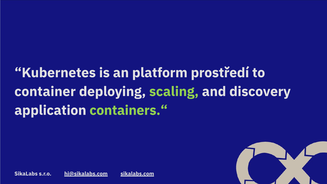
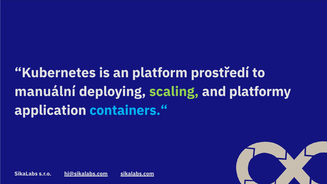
container: container -> manuální (45, 92)
discovery: discovery -> platformy (260, 92)
containers.“ colour: light green -> light blue (129, 110)
